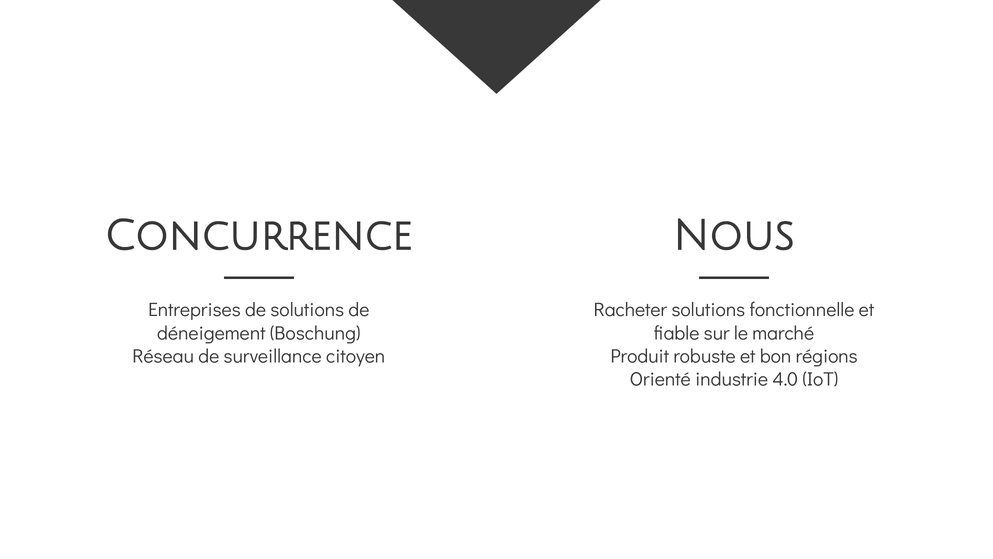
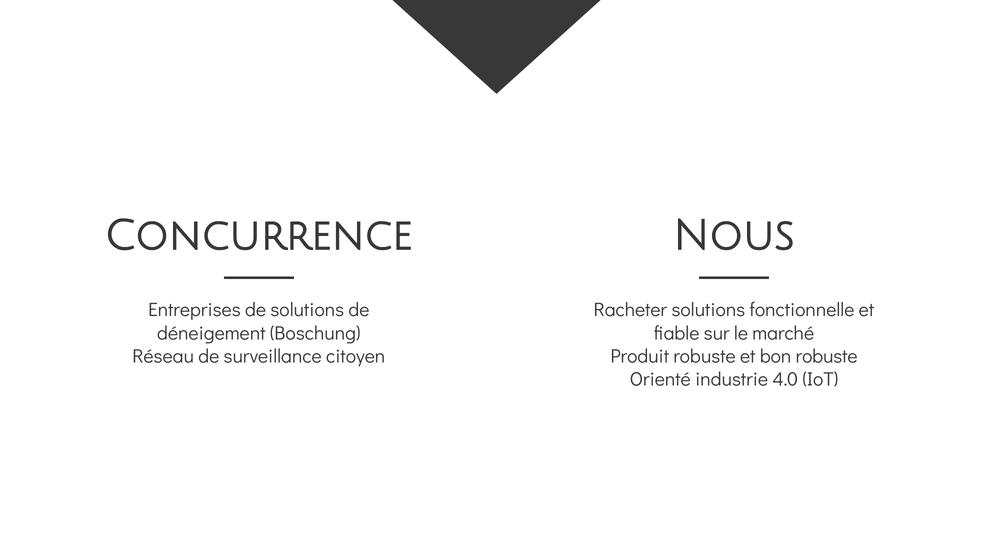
bon régions: régions -> robuste (827, 356)
